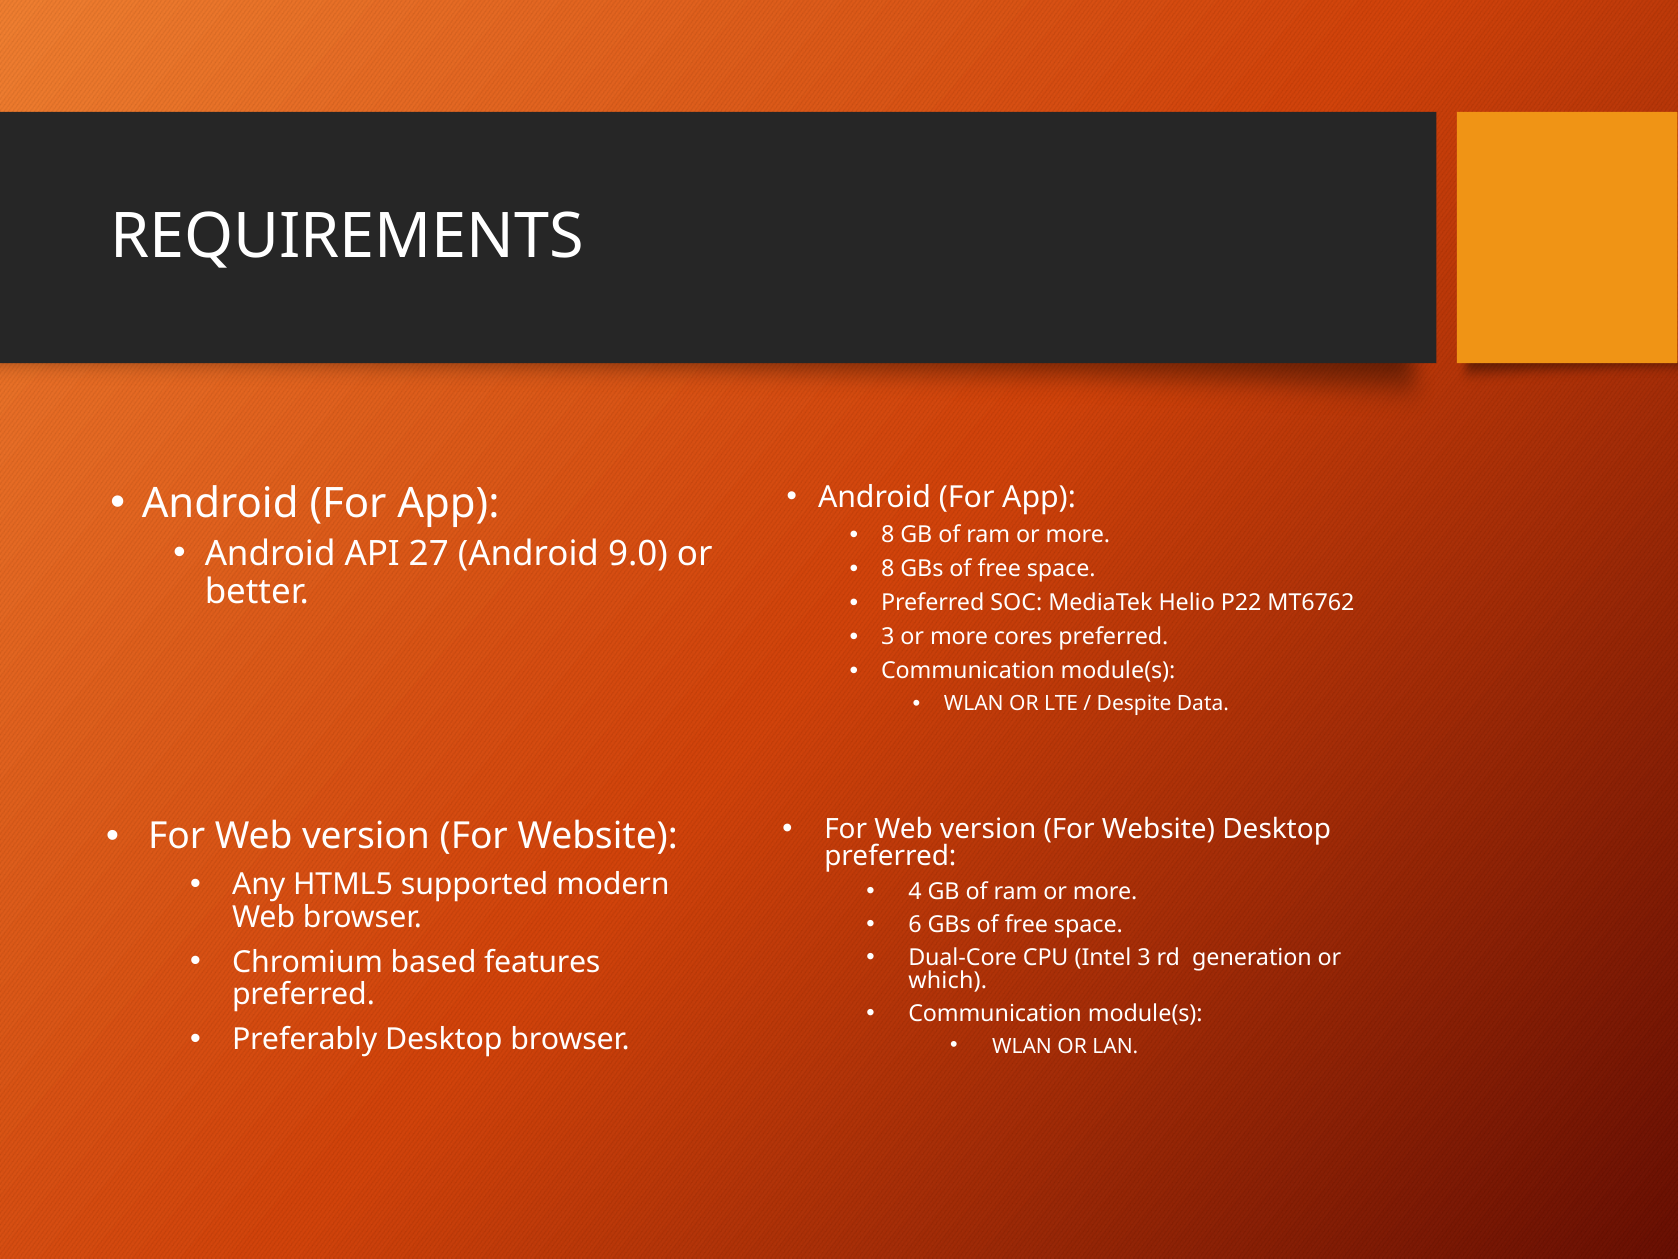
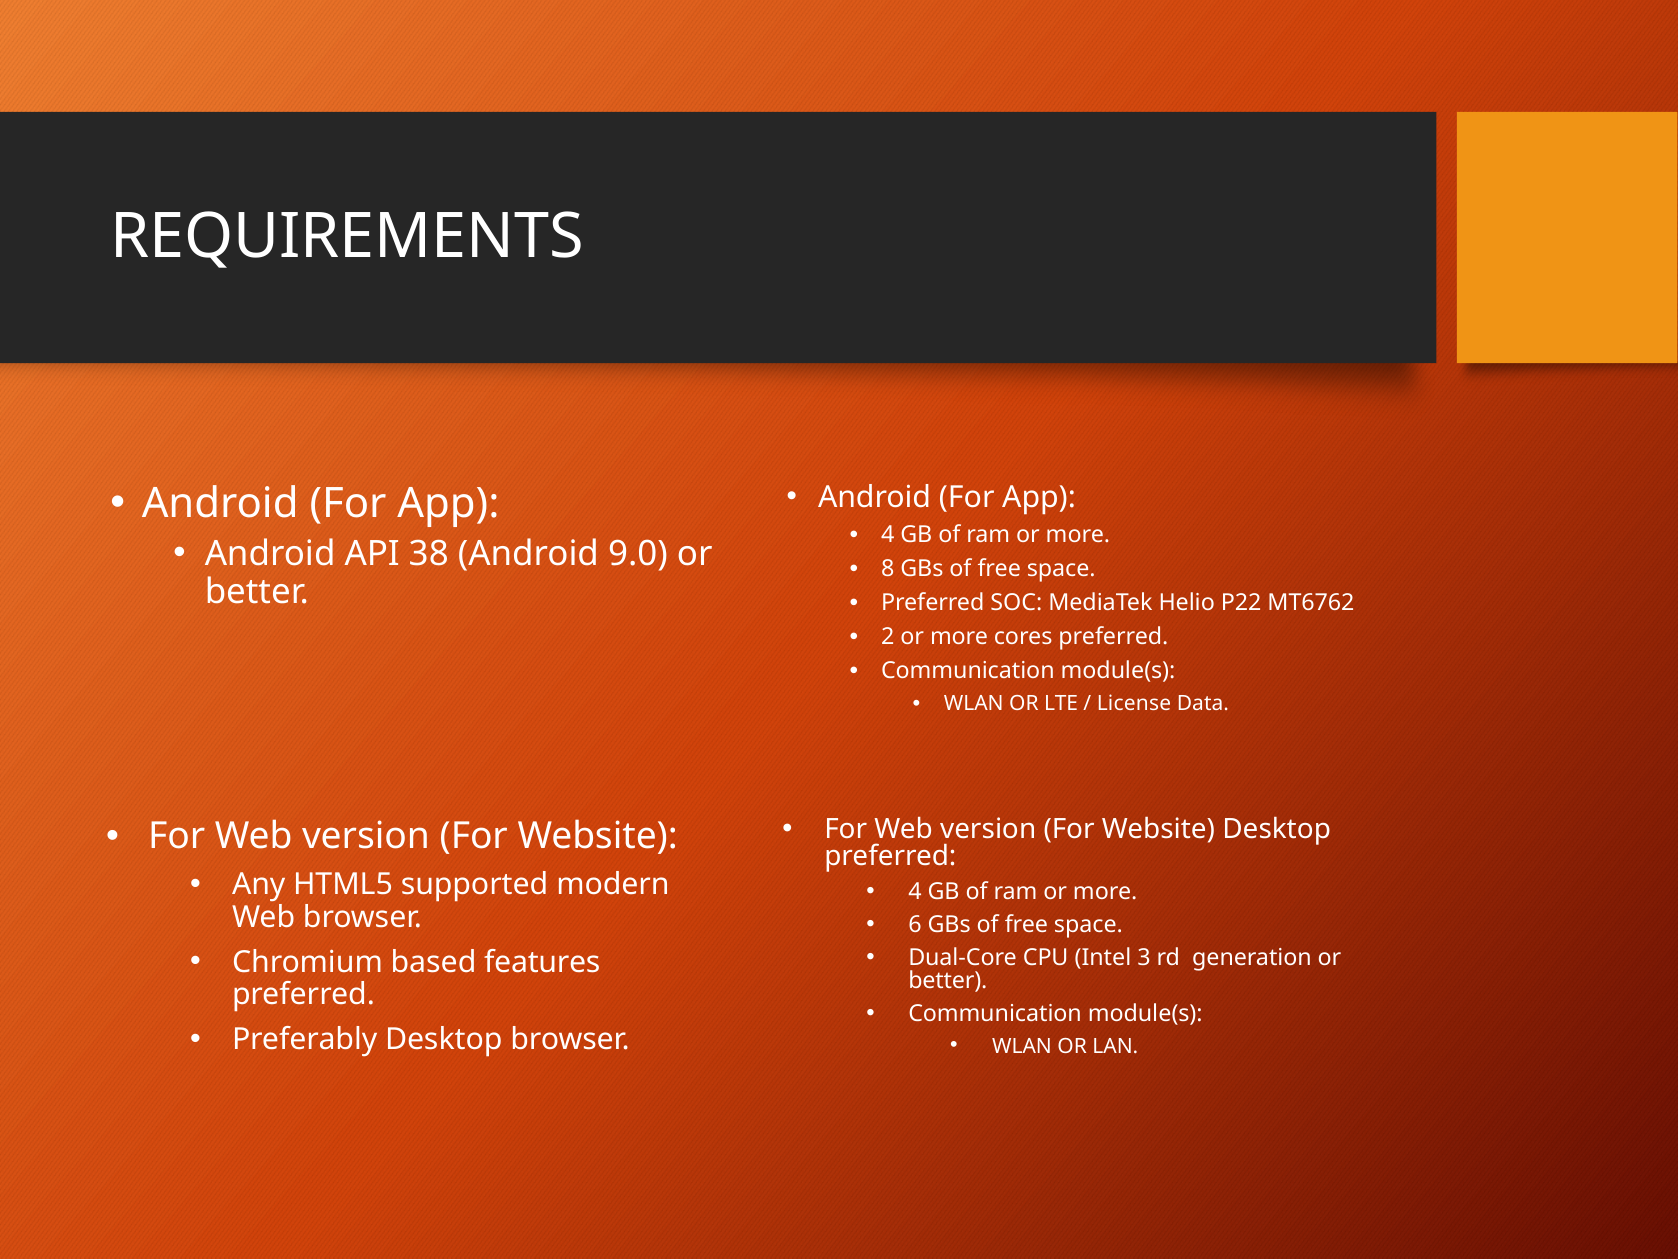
8: 8 -> 4 (888, 535)
27: 27 -> 38 (429, 554)
3: 3 -> 2 (888, 637)
Despite: Despite -> License (1134, 703)
which: which -> better (948, 981)
